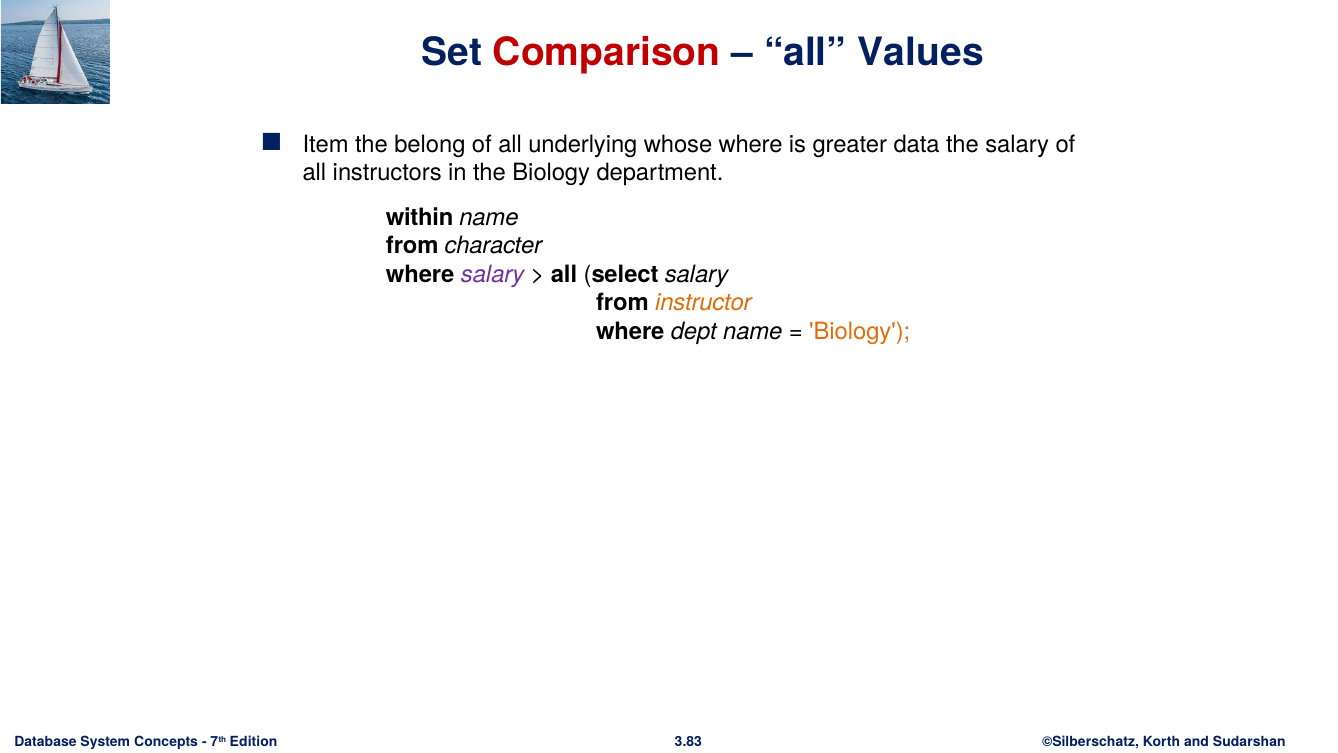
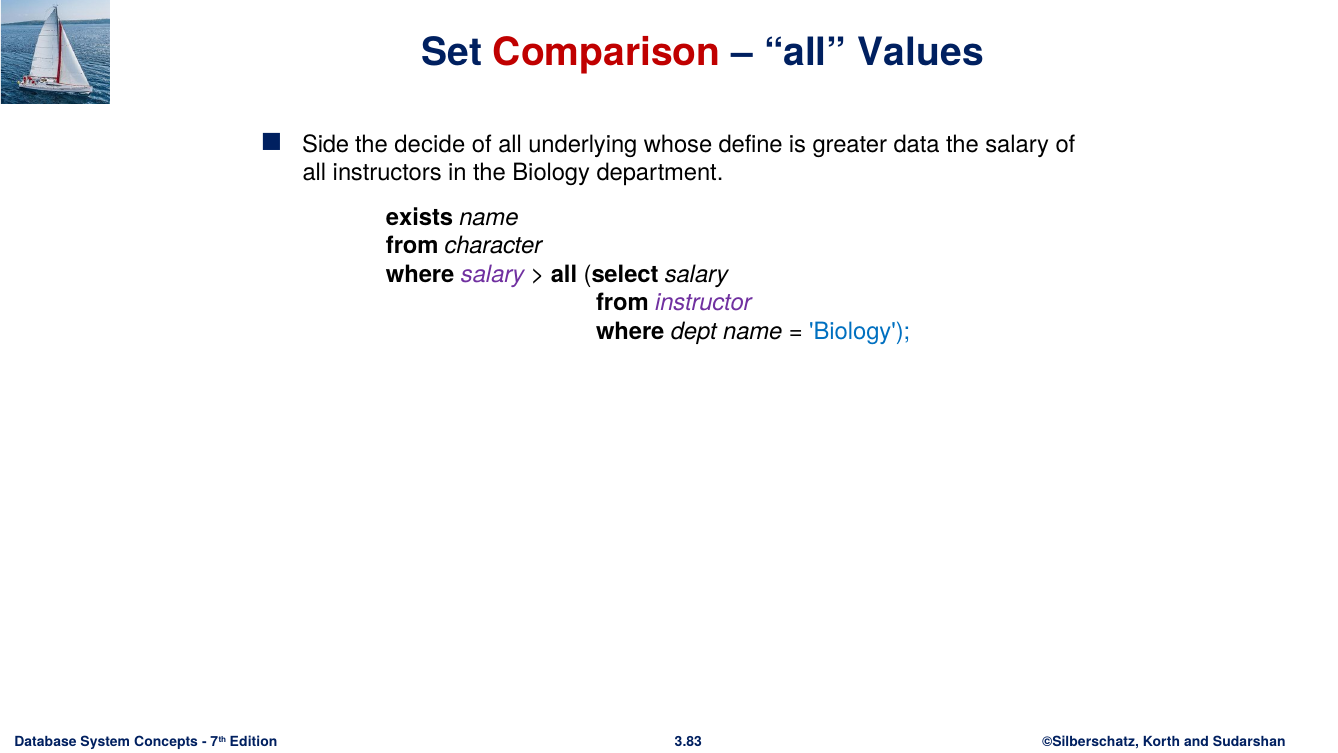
Item: Item -> Side (326, 144)
belong: belong -> decide (430, 144)
whose where: where -> define (751, 144)
within: within -> exists (420, 217)
instructor colour: orange -> purple (703, 303)
Biology colour: orange -> blue (860, 331)
